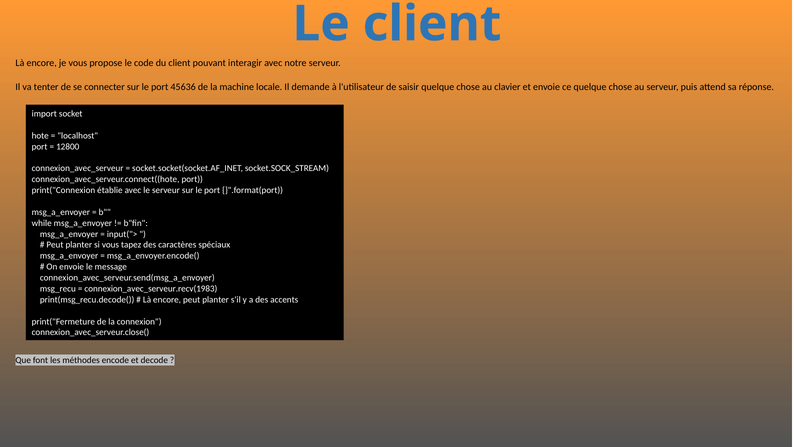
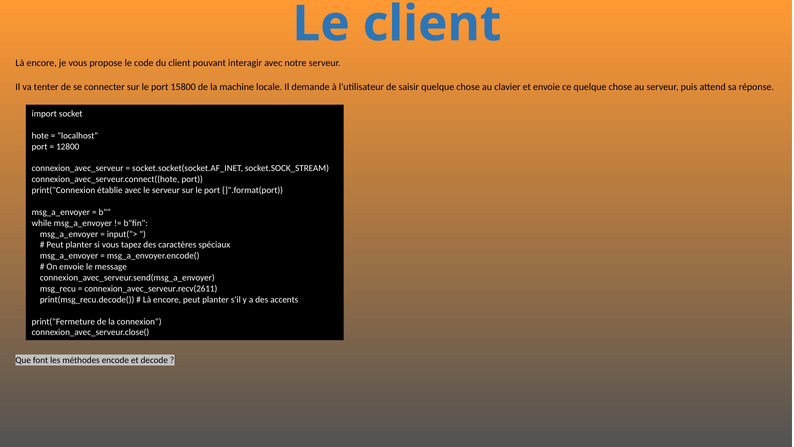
45636: 45636 -> 15800 (183, 87)
connexion_avec_serveur.recv(1983: connexion_avec_serveur.recv(1983 -> connexion_avec_serveur.recv(2611 (151, 288)
